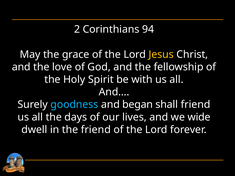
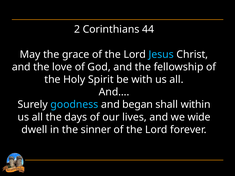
94: 94 -> 44 (148, 29)
Jesus colour: yellow -> light blue (161, 55)
shall friend: friend -> within (196, 105)
the friend: friend -> sinner (96, 130)
